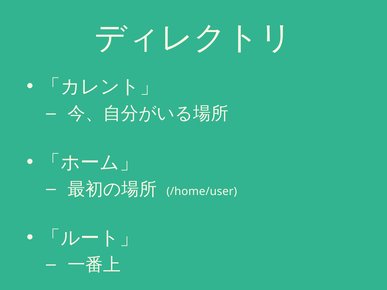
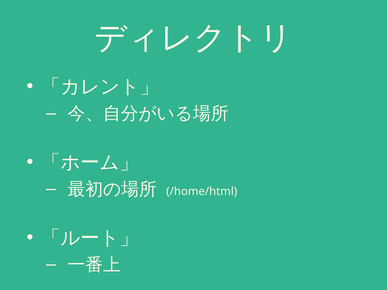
/home/user: /home/user -> /home/html (202, 192)
